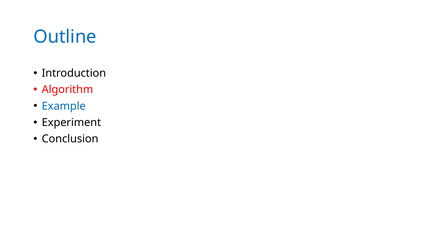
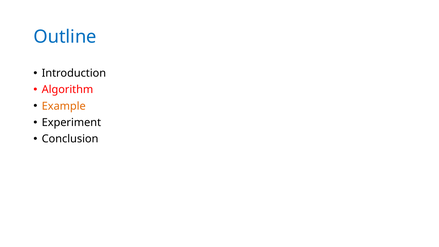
Example colour: blue -> orange (64, 106)
